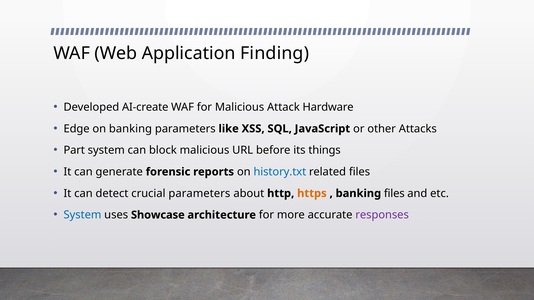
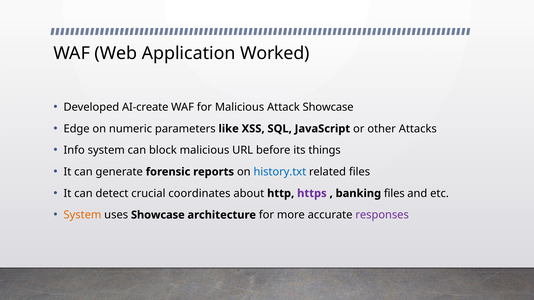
Finding: Finding -> Worked (275, 53)
Attack Hardware: Hardware -> Showcase (328, 107)
on banking: banking -> numeric (131, 129)
Part: Part -> Info (74, 150)
crucial parameters: parameters -> coordinates (199, 194)
https colour: orange -> purple (312, 194)
System colour: blue -> orange (82, 215)
